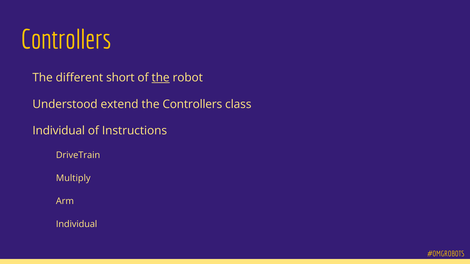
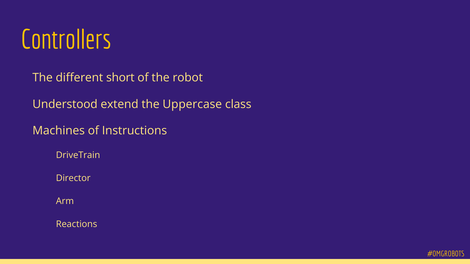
the underline: present -> none (161, 78)
the Controllers: Controllers -> Uppercase (192, 104)
Individual: Individual -> Machines (59, 131)
Multiply: Multiply -> Director (73, 178)
Individual: Individual -> Reactions (77, 224)
